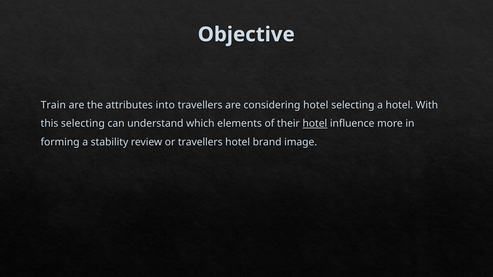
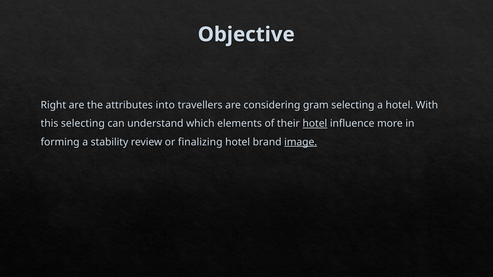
Train: Train -> Right (53, 105)
considering hotel: hotel -> gram (316, 105)
or travellers: travellers -> finalizing (200, 142)
image underline: none -> present (301, 142)
